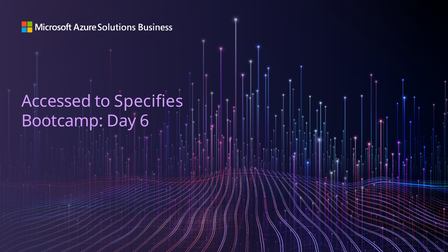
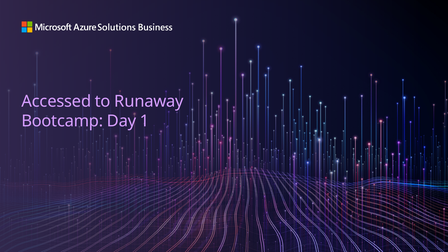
Specifies: Specifies -> Runaway (149, 101)
6: 6 -> 1 (145, 121)
